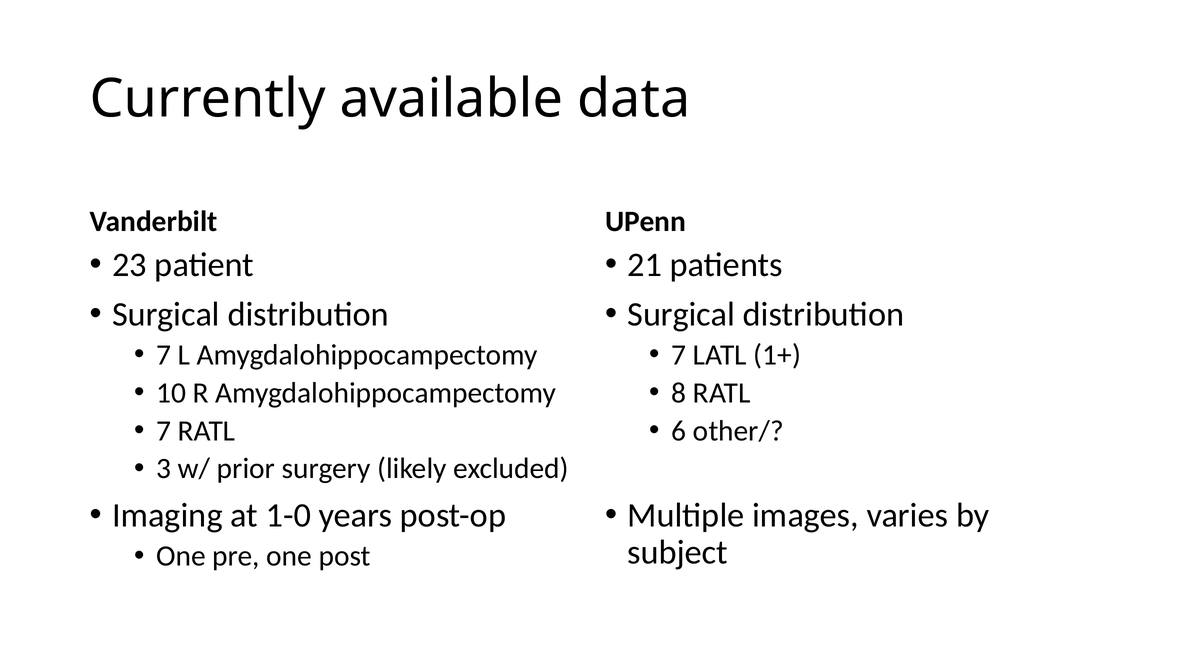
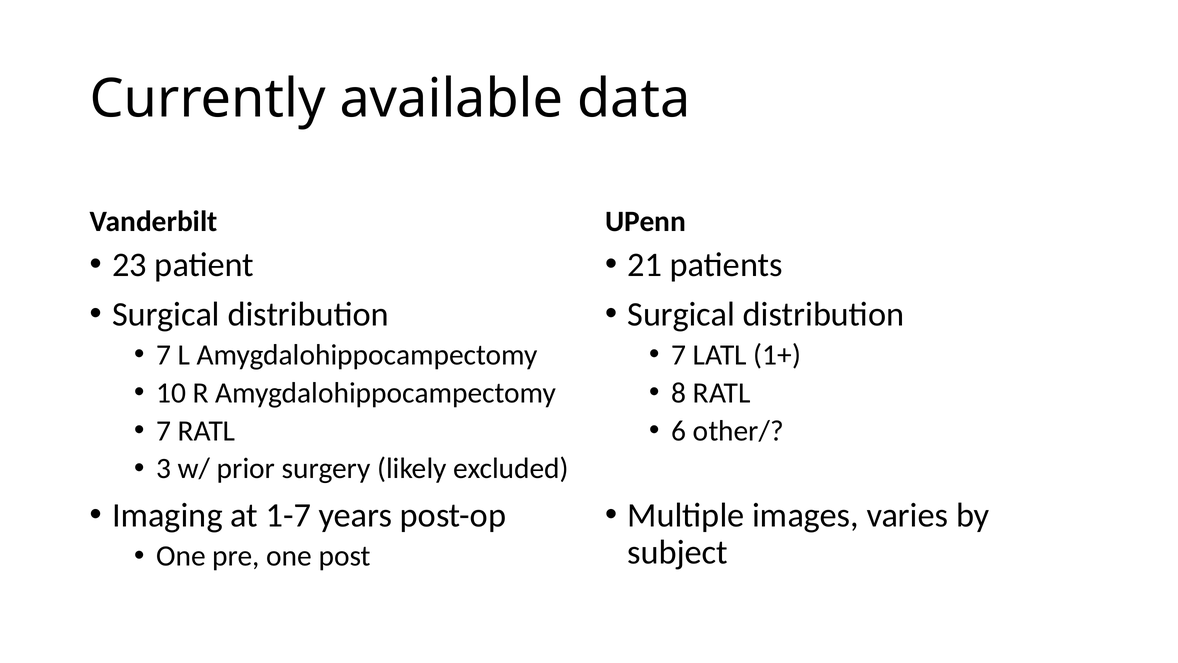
1-0: 1-0 -> 1-7 (288, 515)
